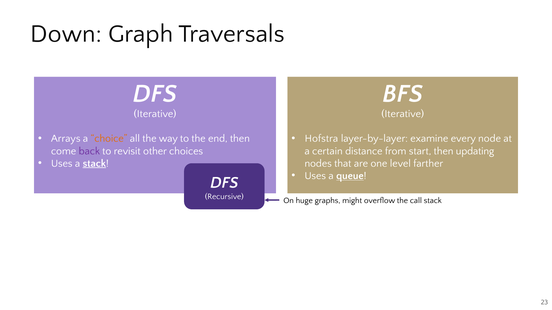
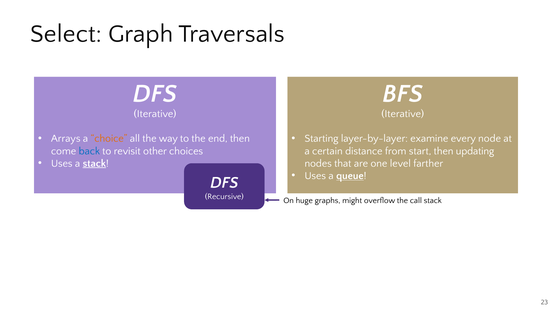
Down: Down -> Select (66, 34)
Hofstra: Hofstra -> Starting (321, 139)
back colour: purple -> blue (89, 151)
